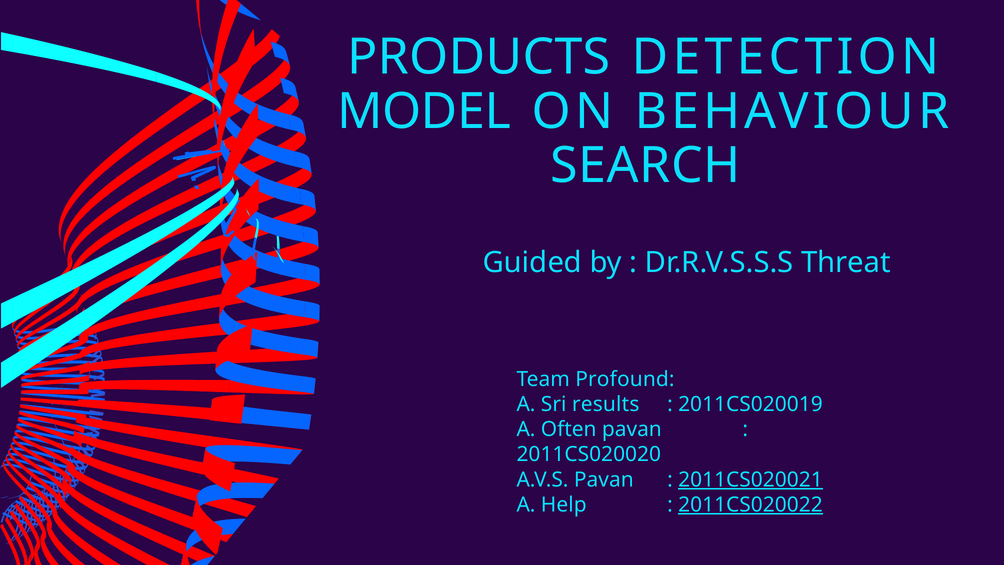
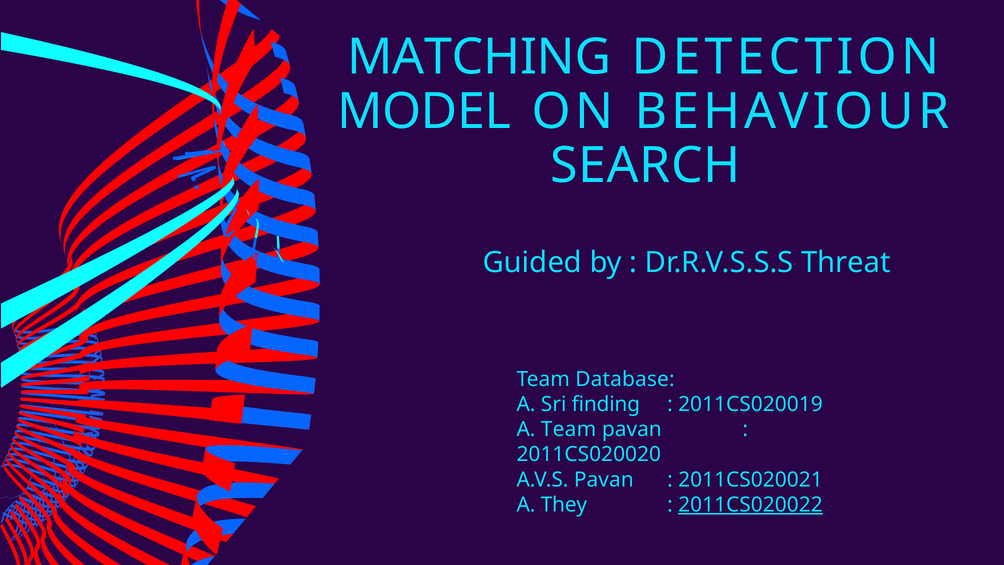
PRODUCTS: PRODUCTS -> MATCHING (479, 57)
Profound: Profound -> Database (625, 379)
results: results -> finding (606, 404)
A Often: Often -> Team (569, 429)
2011CS020021 underline: present -> none (750, 479)
Help: Help -> They (564, 505)
